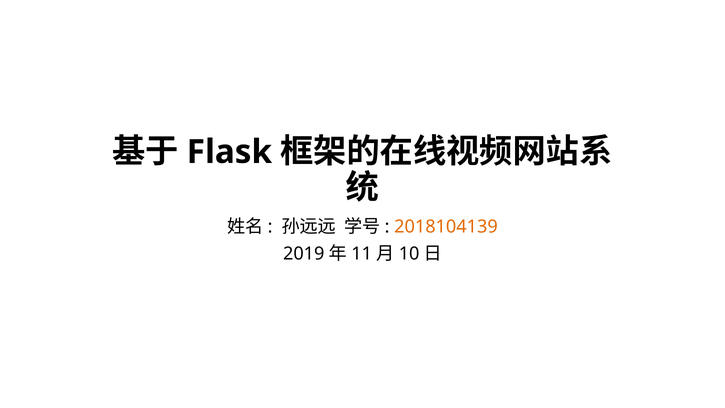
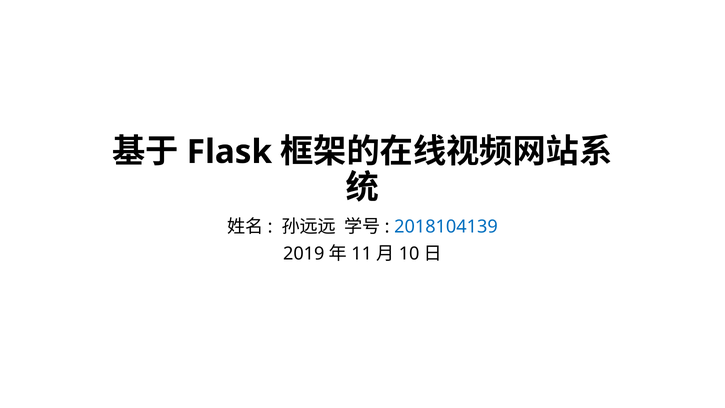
2018104139 colour: orange -> blue (446, 227)
